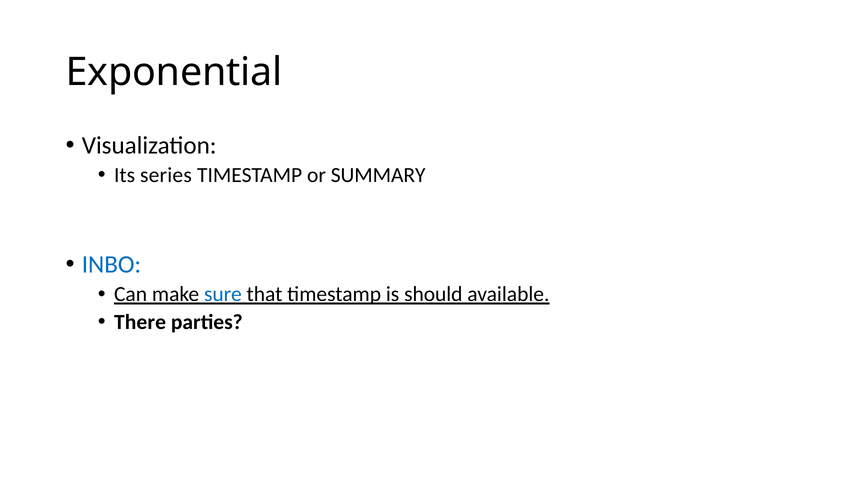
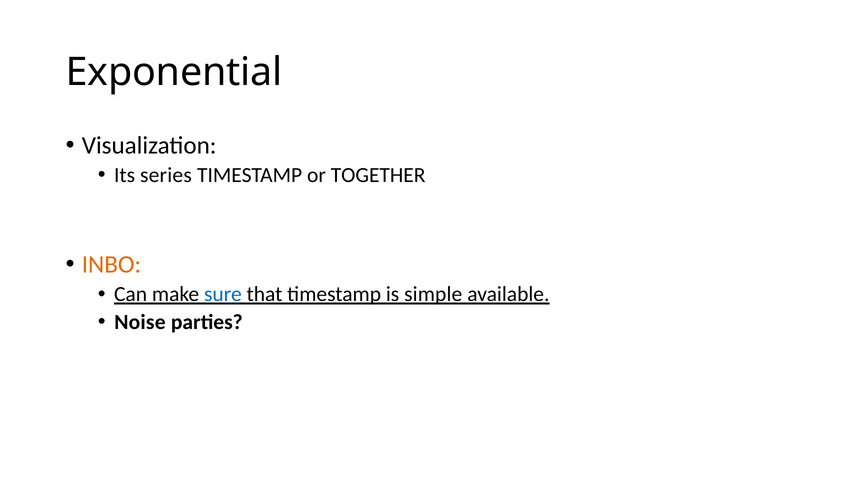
SUMMARY: SUMMARY -> TOGETHER (378, 175)
INBO colour: blue -> orange (111, 265)
should: should -> simple (433, 294)
There: There -> Noise (140, 322)
